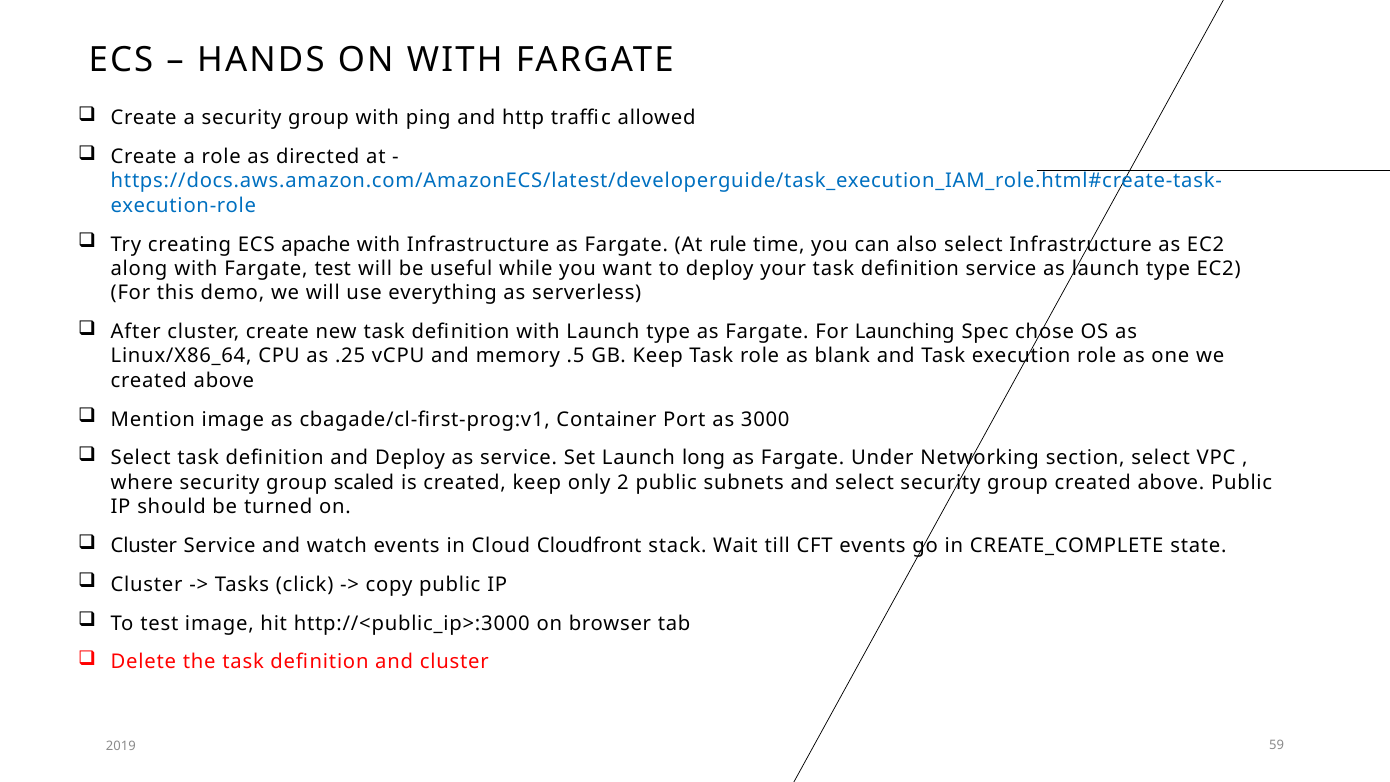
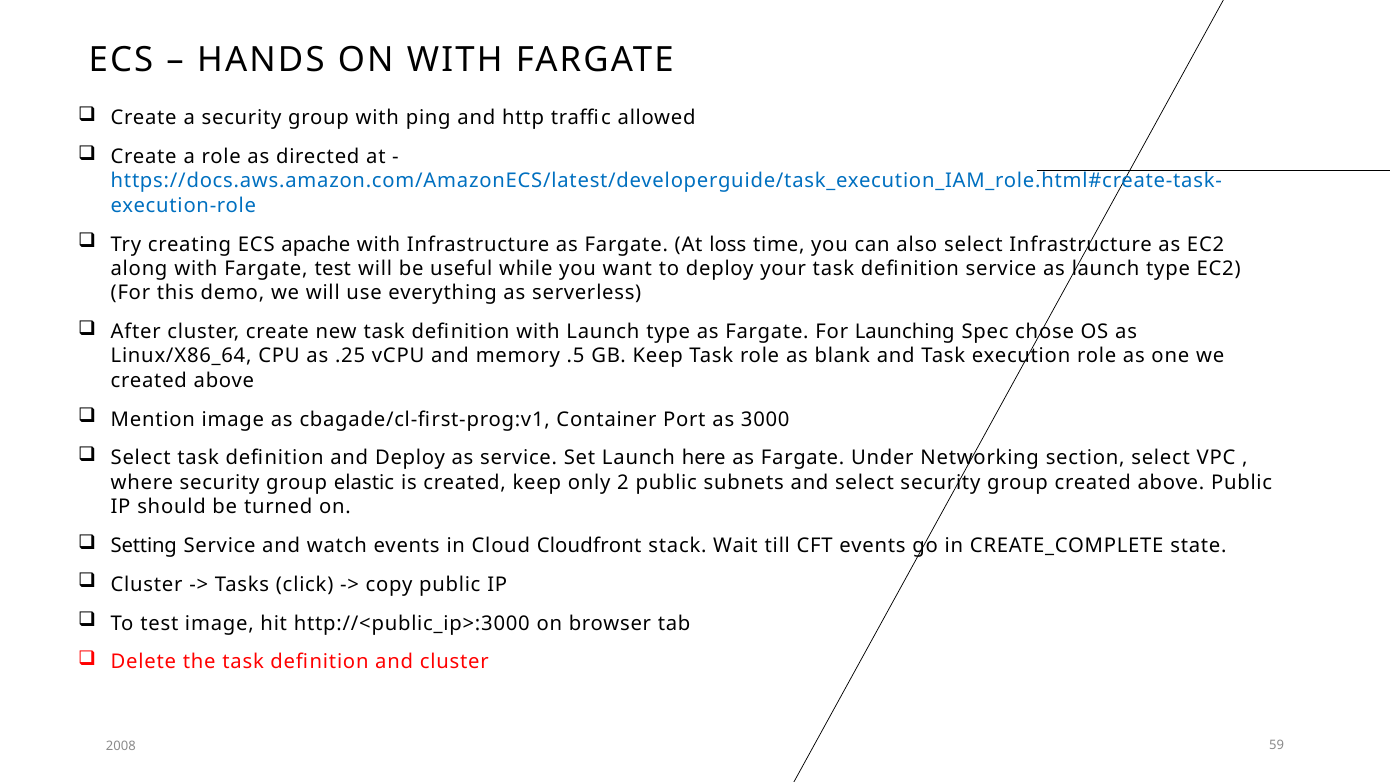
rule: rule -> loss (728, 244)
long: long -> here (704, 458)
scaled: scaled -> elastic (364, 482)
Cluster: Cluster -> Setting (144, 546)
2019: 2019 -> 2008 (121, 746)
